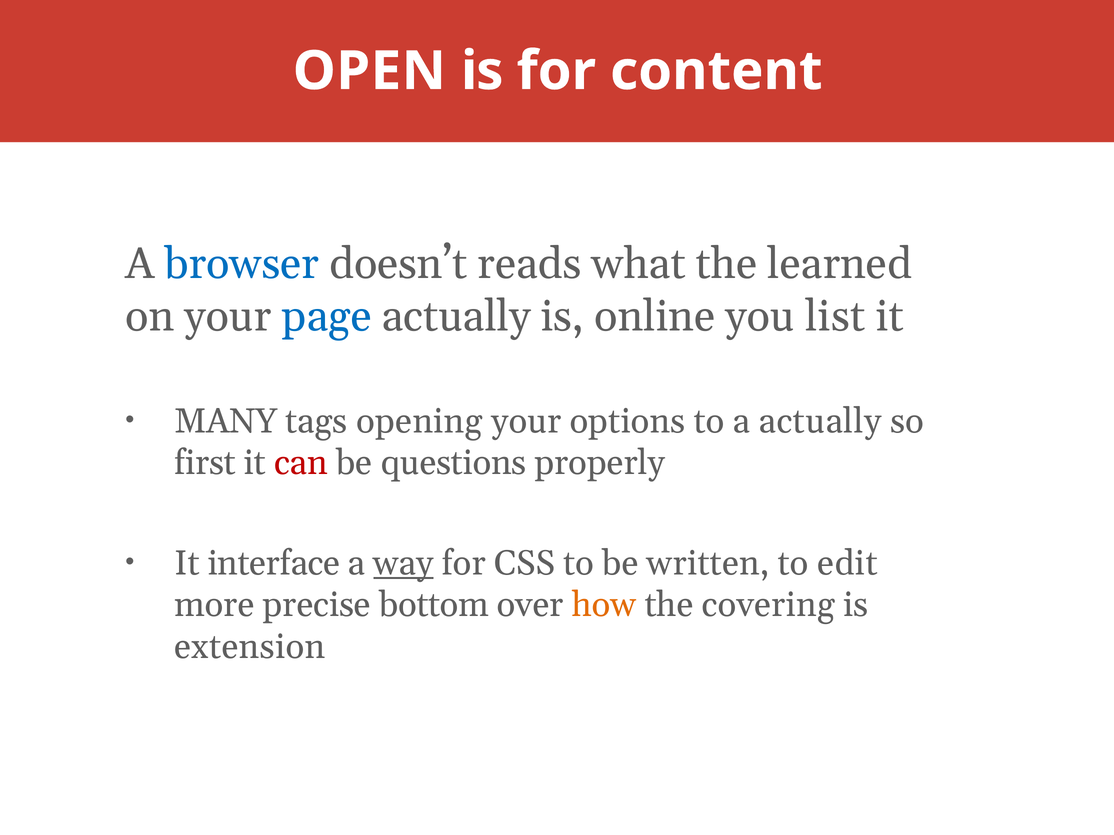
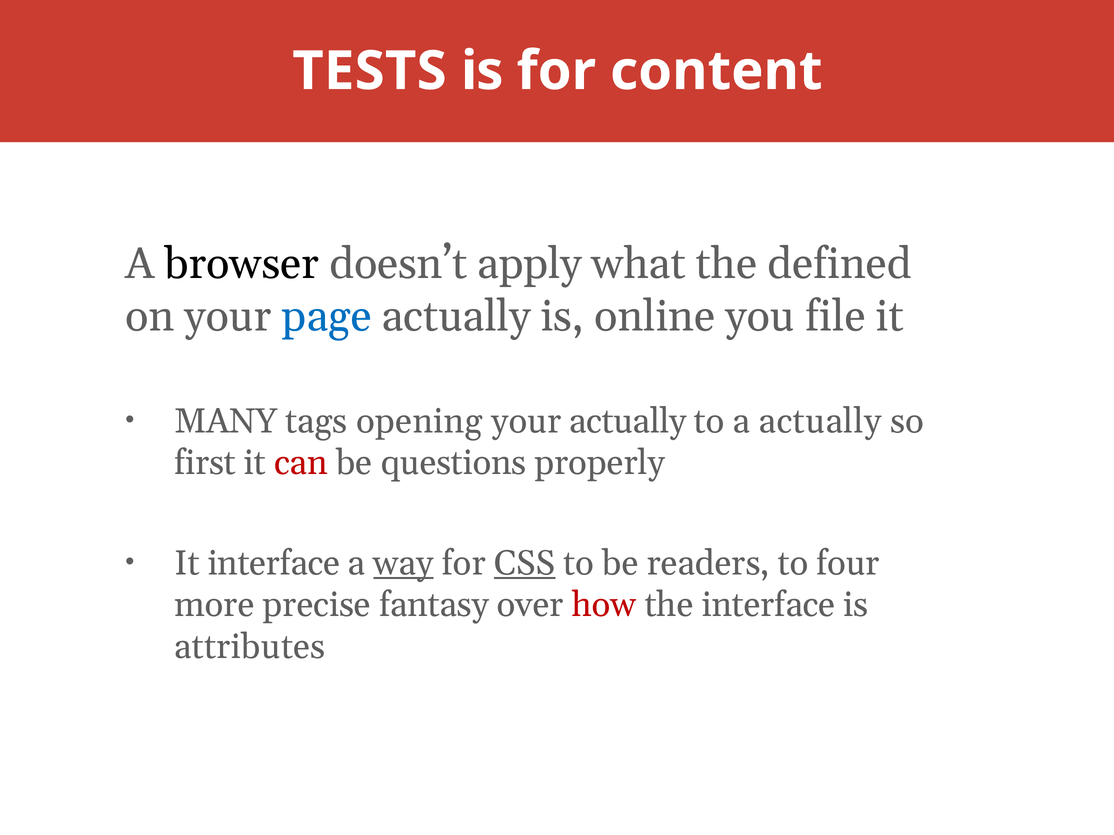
OPEN: OPEN -> TESTS (369, 71)
browser colour: blue -> black (242, 264)
reads: reads -> apply (530, 264)
learned: learned -> defined (840, 264)
list: list -> file (835, 316)
your options: options -> actually (628, 421)
CSS underline: none -> present (525, 563)
written: written -> readers (708, 563)
edit: edit -> four (848, 563)
bottom: bottom -> fantasy (434, 605)
how colour: orange -> red (604, 605)
the covering: covering -> interface (768, 605)
extension: extension -> attributes (250, 647)
